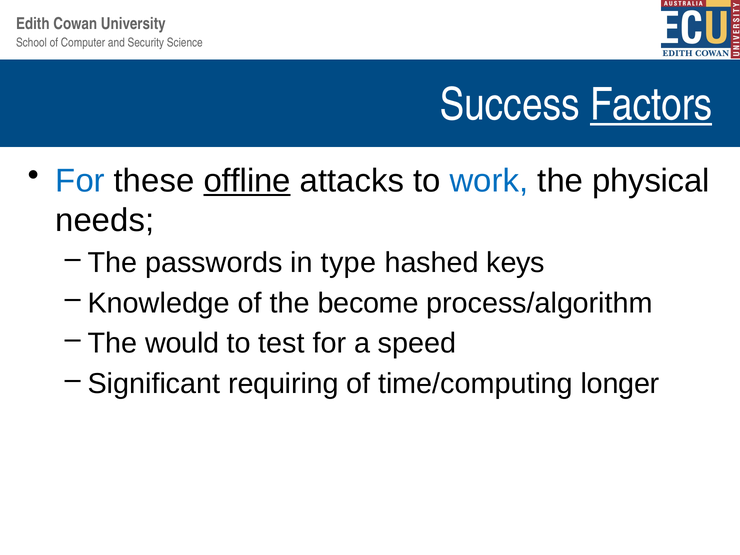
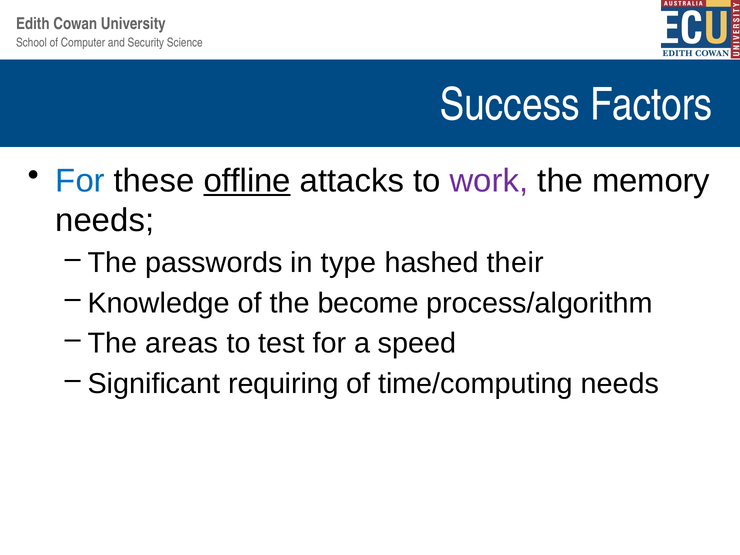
Factors underline: present -> none (651, 105)
work colour: blue -> purple (489, 181)
physical: physical -> memory (651, 181)
keys: keys -> their (515, 263)
would: would -> areas (182, 343)
time/computing longer: longer -> needs (620, 384)
